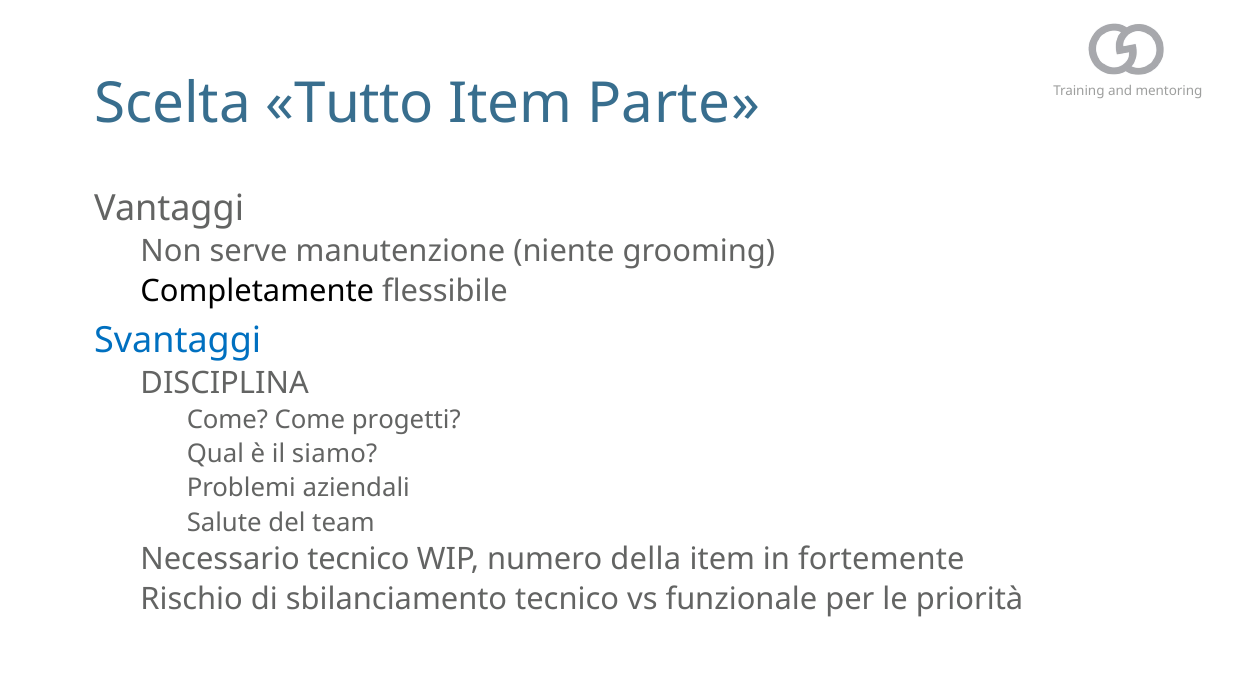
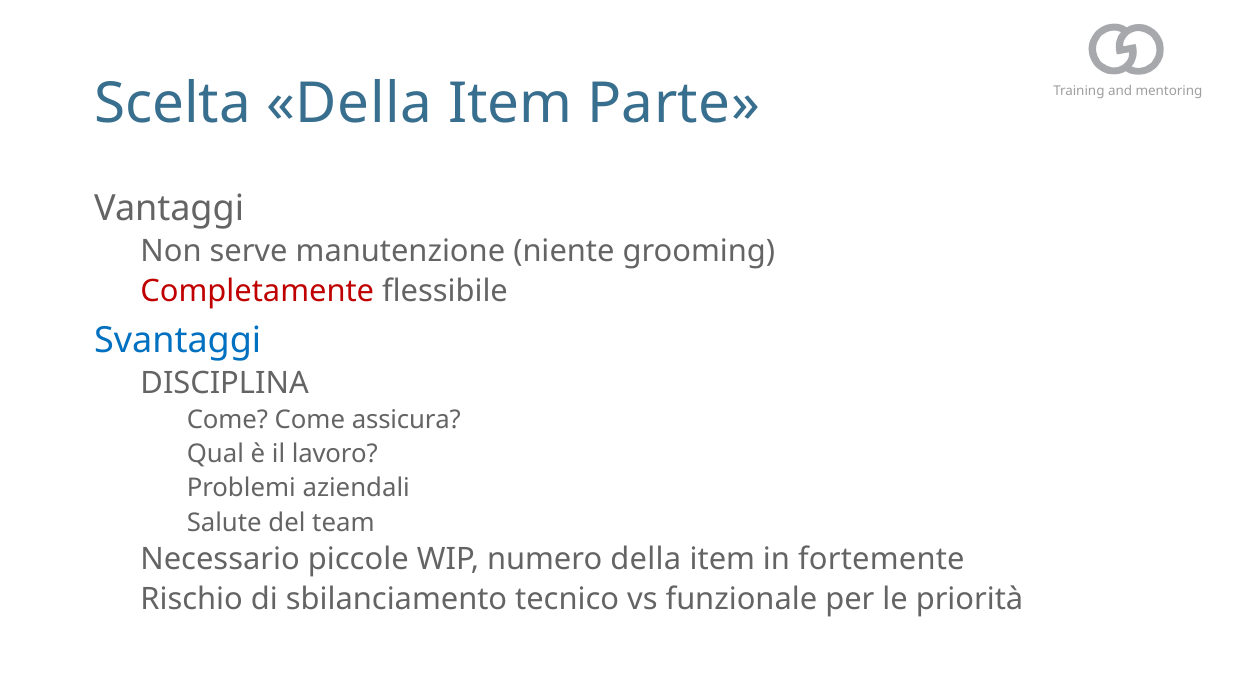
Scelta Tutto: Tutto -> Della (349, 104)
Completamente colour: black -> red (257, 291)
progetti: progetti -> assicura (406, 420)
siamo: siamo -> lavoro (335, 454)
Necessario tecnico: tecnico -> piccole (358, 559)
